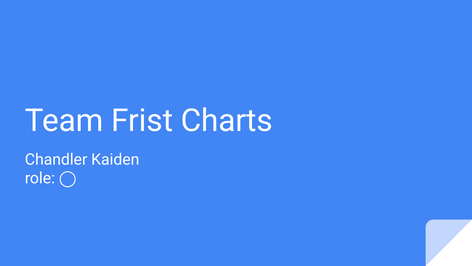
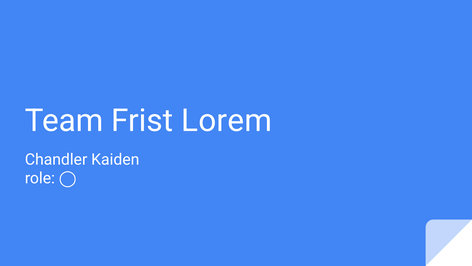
Charts: Charts -> Lorem (227, 121)
